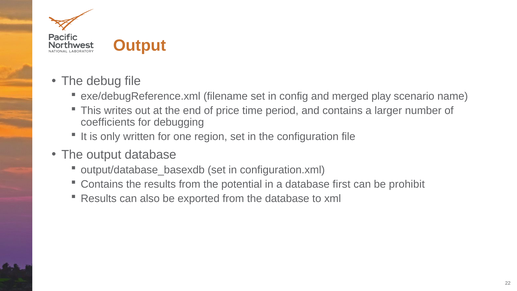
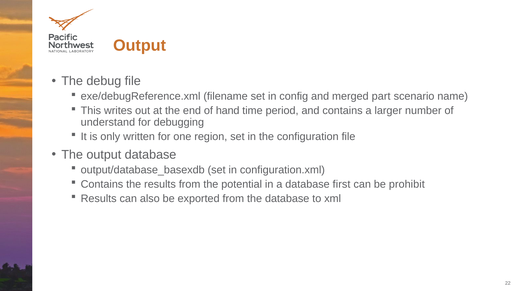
play: play -> part (381, 96)
price: price -> hand (228, 111)
coefficients: coefficients -> understand (108, 122)
